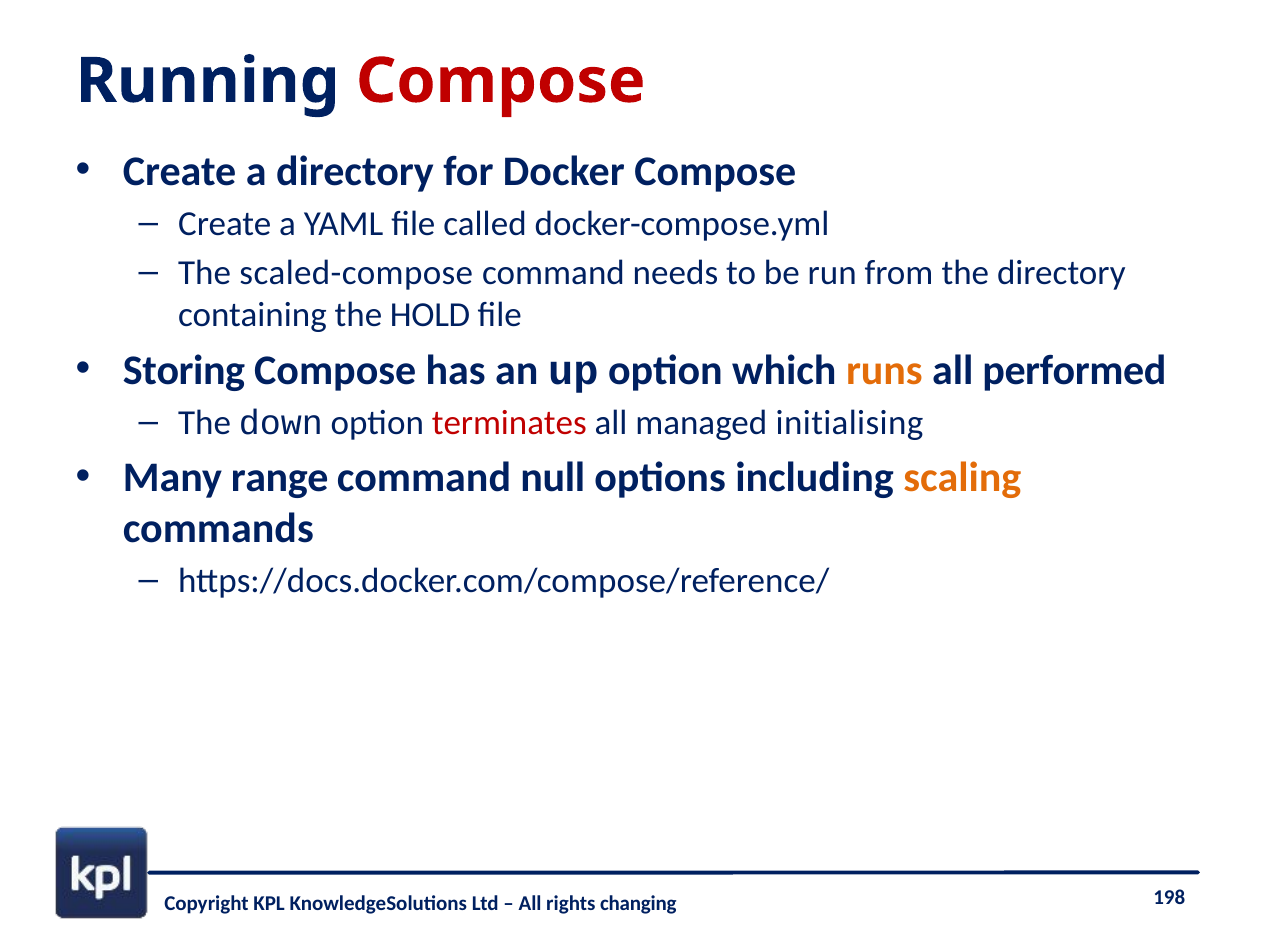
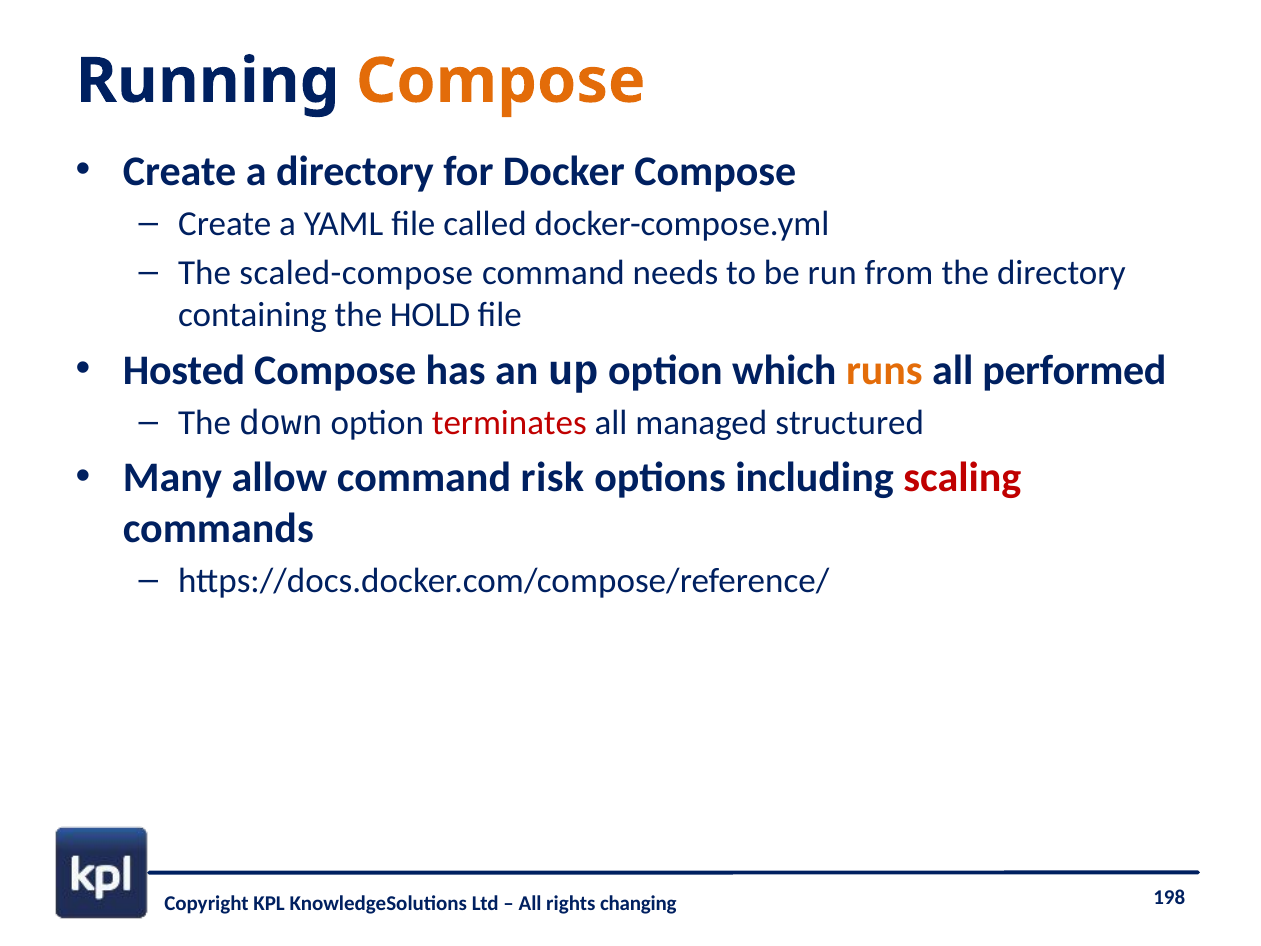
Compose colour: red -> orange (501, 81)
Storing: Storing -> Hosted (184, 370)
initialising: initialising -> structured (850, 423)
range: range -> allow (279, 478)
null: null -> risk (552, 478)
scaling colour: orange -> red (962, 478)
